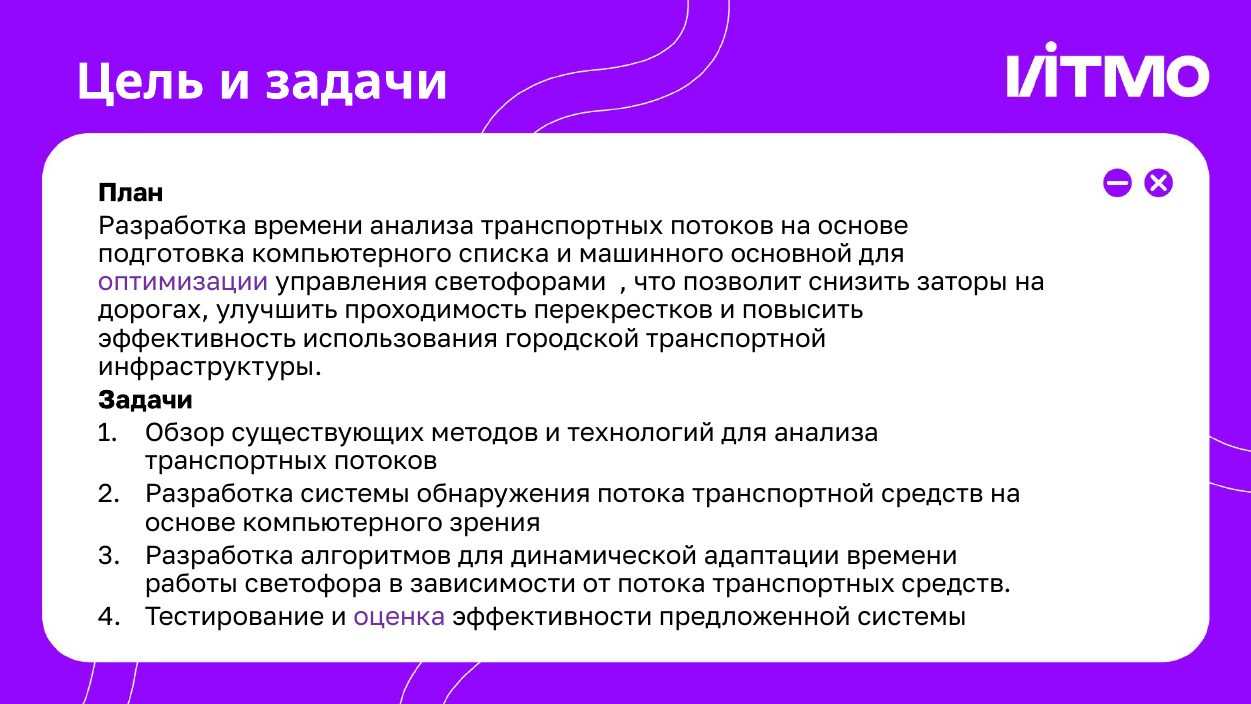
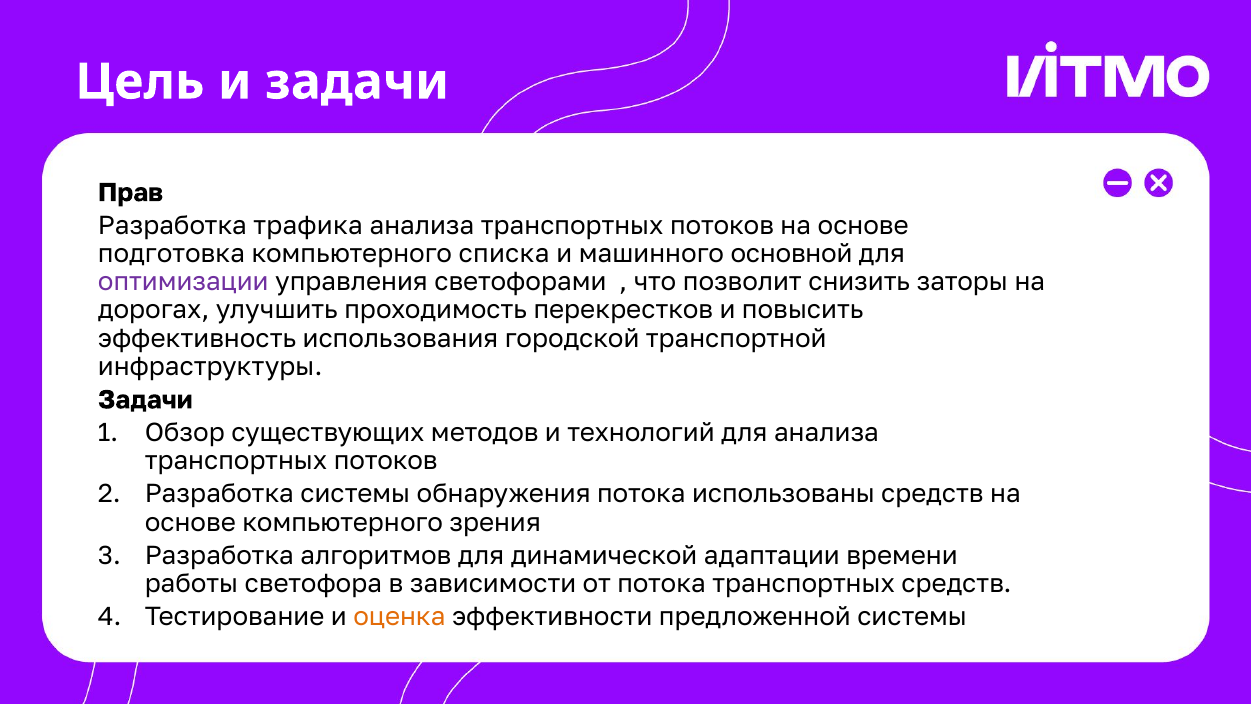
План: План -> Прав (131, 192)
Разработка времени: времени -> трафика (308, 226)
потока транспортной: транспортной -> использованы (784, 494)
оценка colour: purple -> orange (399, 617)
